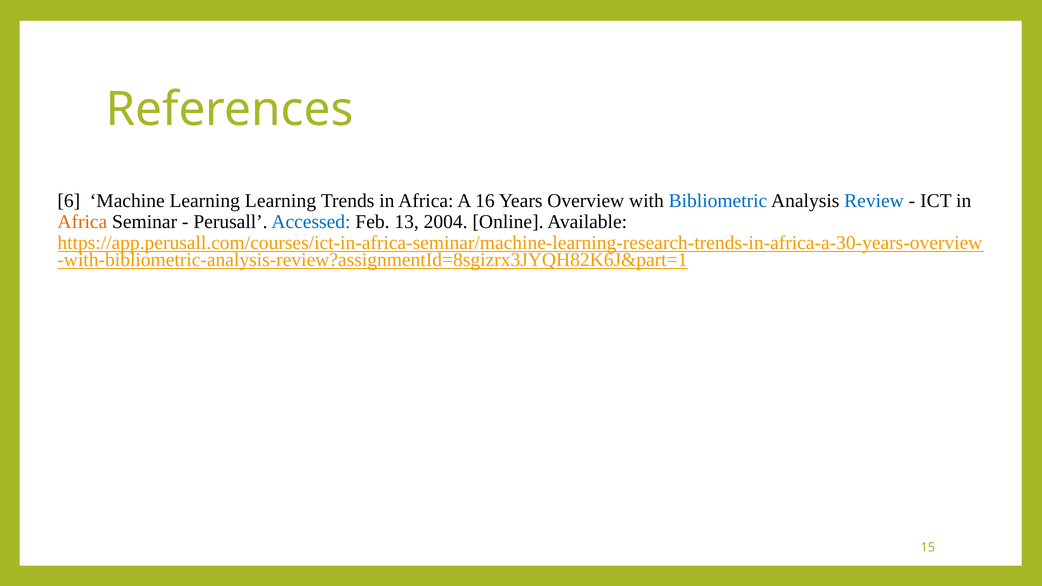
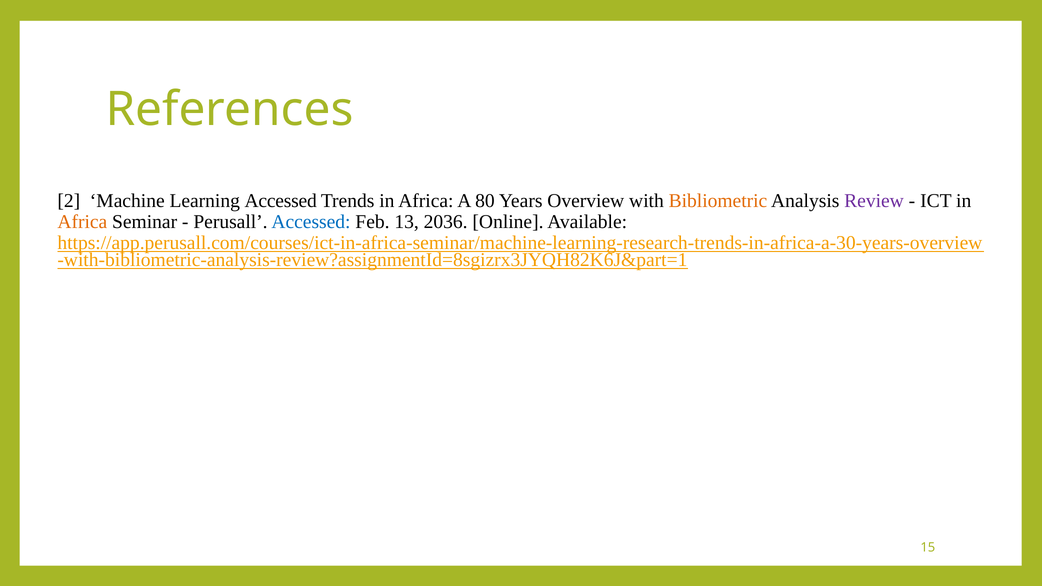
6: 6 -> 2 (69, 201)
Learning Learning: Learning -> Accessed (281, 201)
16: 16 -> 80 (485, 201)
Bibliometric colour: blue -> orange (718, 201)
Review colour: blue -> purple (874, 201)
2004: 2004 -> 2036 (446, 222)
